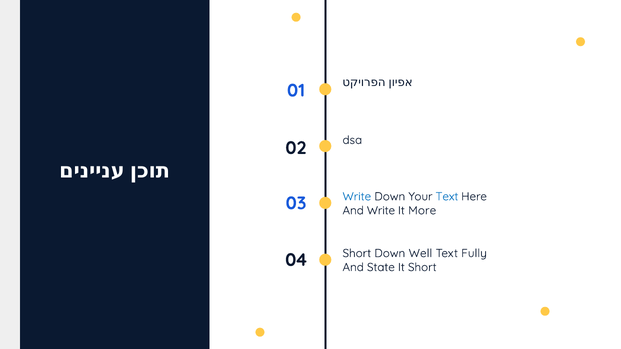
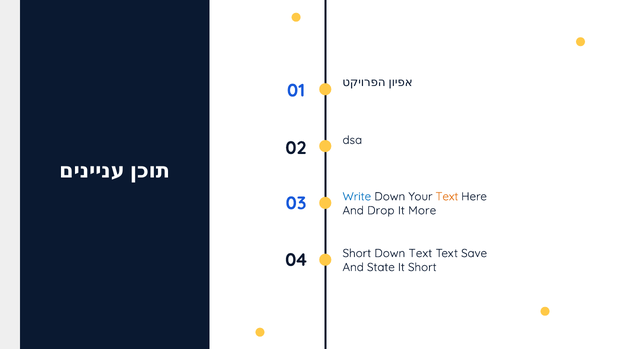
Text colour: blue -> orange (447, 197)
And Write: Write -> Drop (381, 211)
Down Well: Well -> Text (420, 253)
Fully: Fully -> Save (474, 253)
